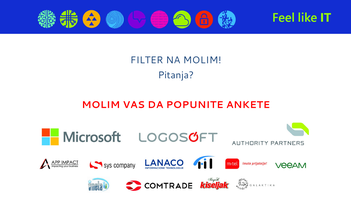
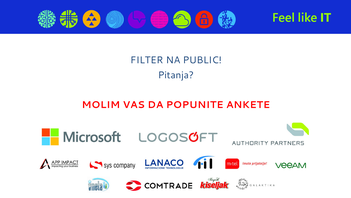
NA MOLIM: MOLIM -> PUBLIC (202, 60)
